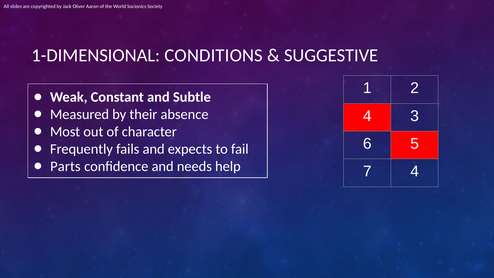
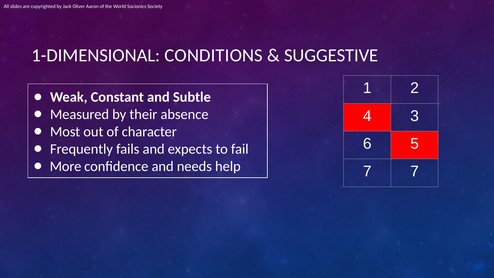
Parts: Parts -> More (66, 166)
7 4: 4 -> 7 (415, 171)
